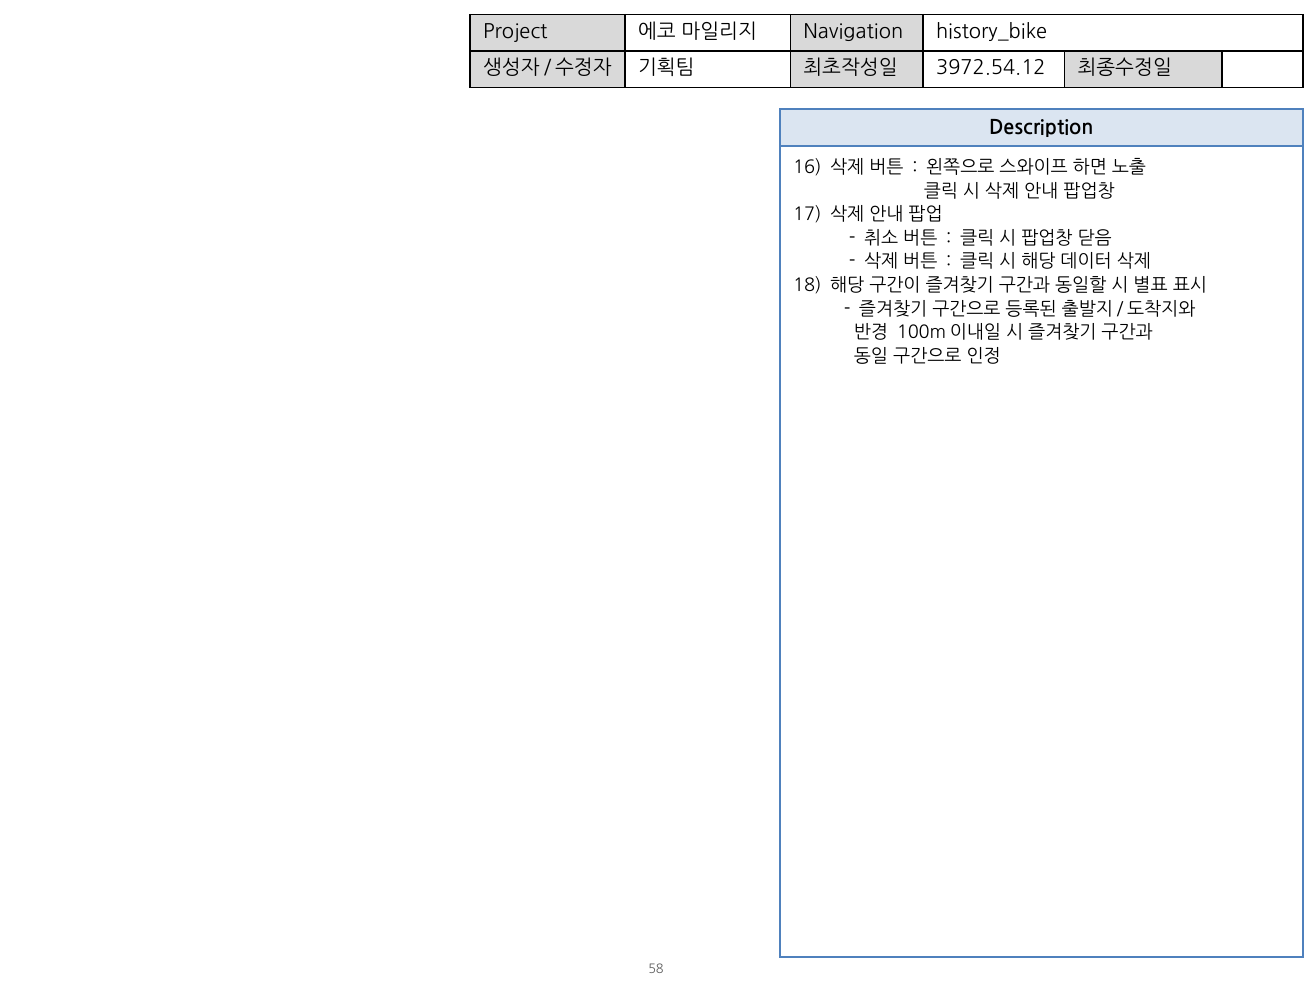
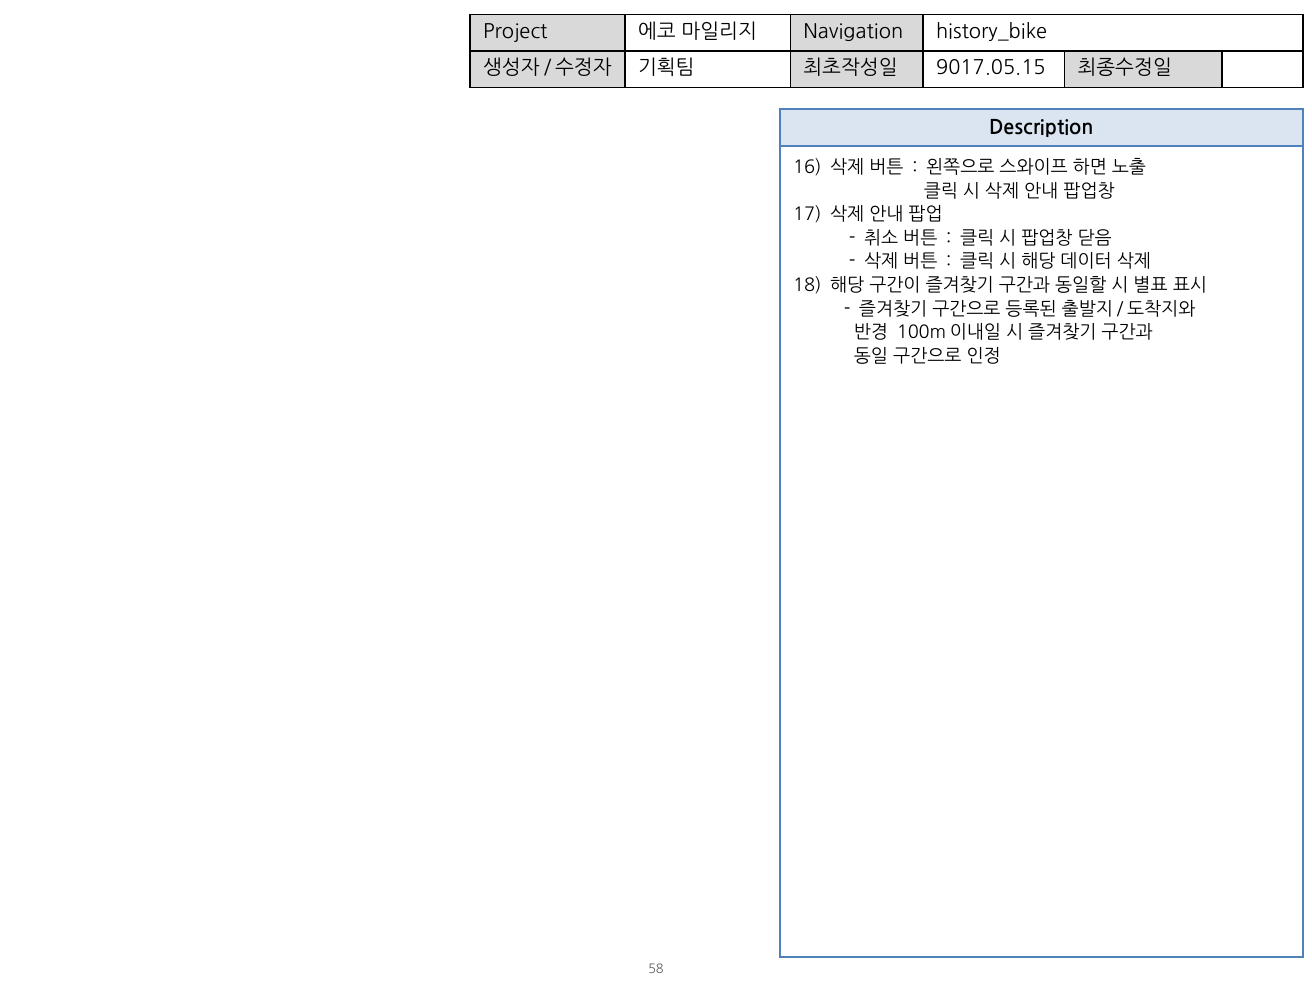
3972.54.12: 3972.54.12 -> 9017.05.15 (991, 68)
